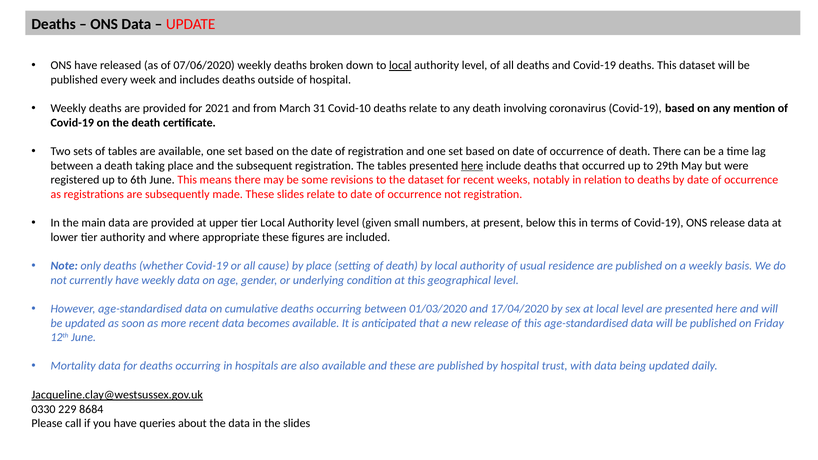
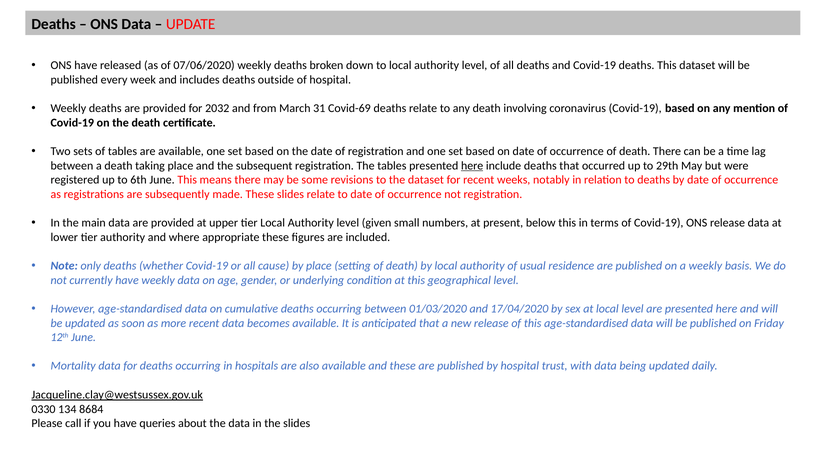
local underline: present -> none (400, 65)
2021: 2021 -> 2032 (217, 108)
Covid-10: Covid-10 -> Covid-69 (349, 108)
229: 229 -> 134 (67, 409)
